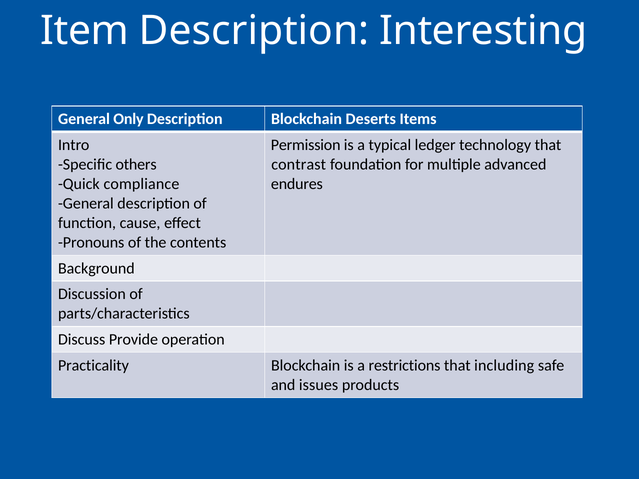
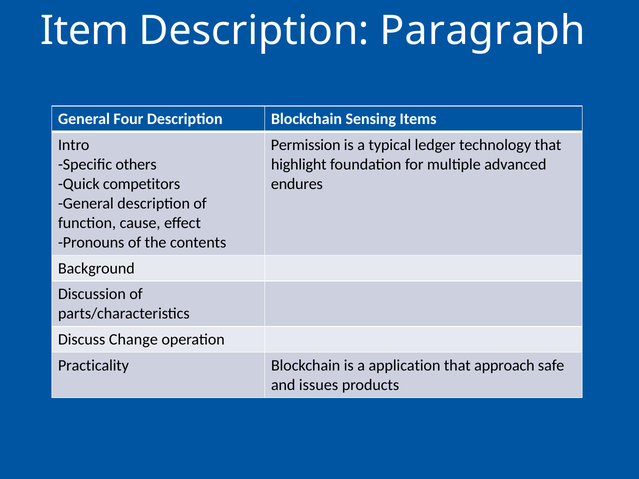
Interesting: Interesting -> Paragraph (483, 31)
Only: Only -> Four (128, 119)
Deserts: Deserts -> Sensing (371, 119)
contrast: contrast -> highlight (299, 165)
compliance: compliance -> competitors (142, 184)
Provide: Provide -> Change (133, 340)
restrictions: restrictions -> application (404, 366)
including: including -> approach (504, 366)
